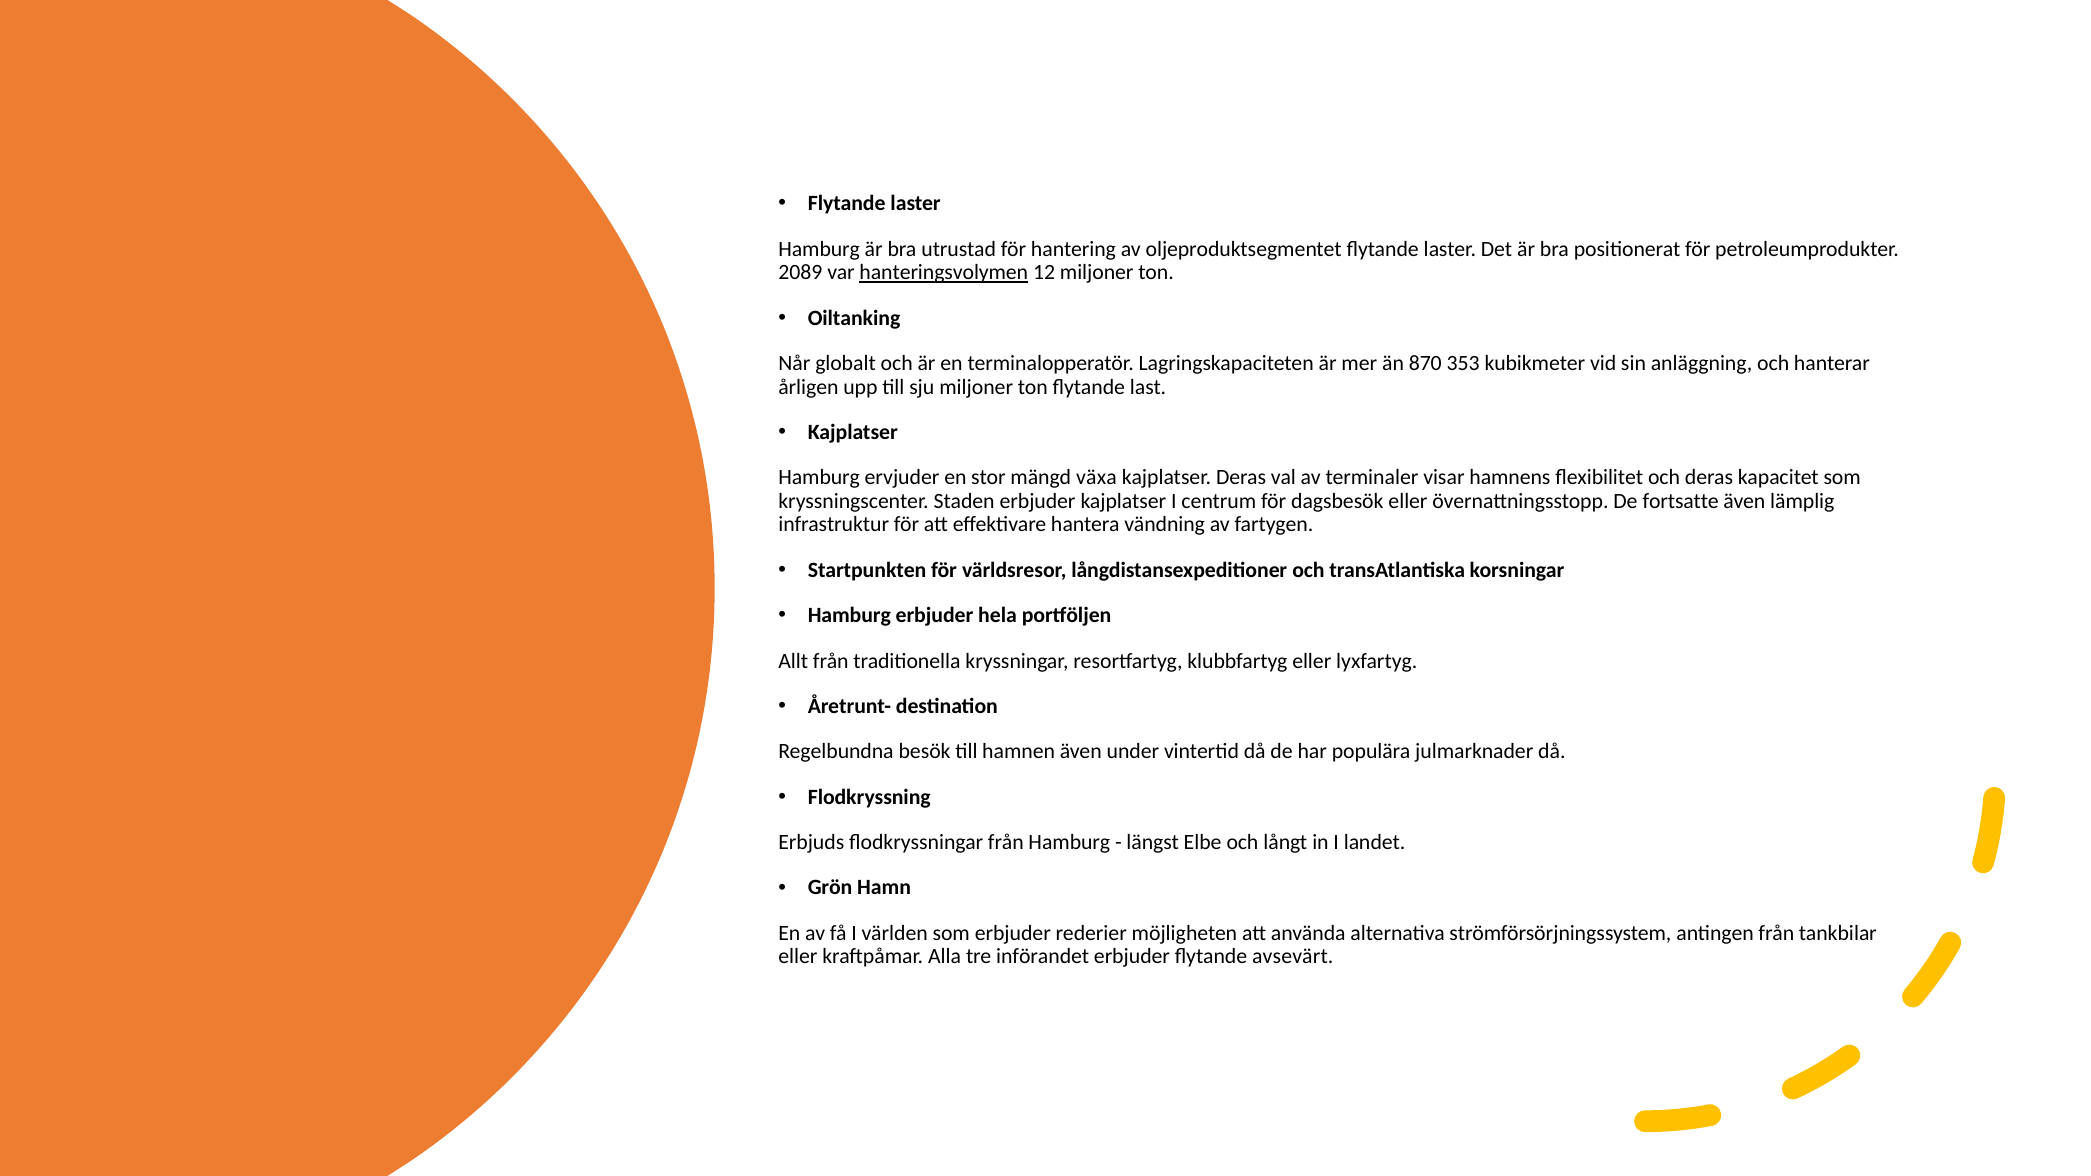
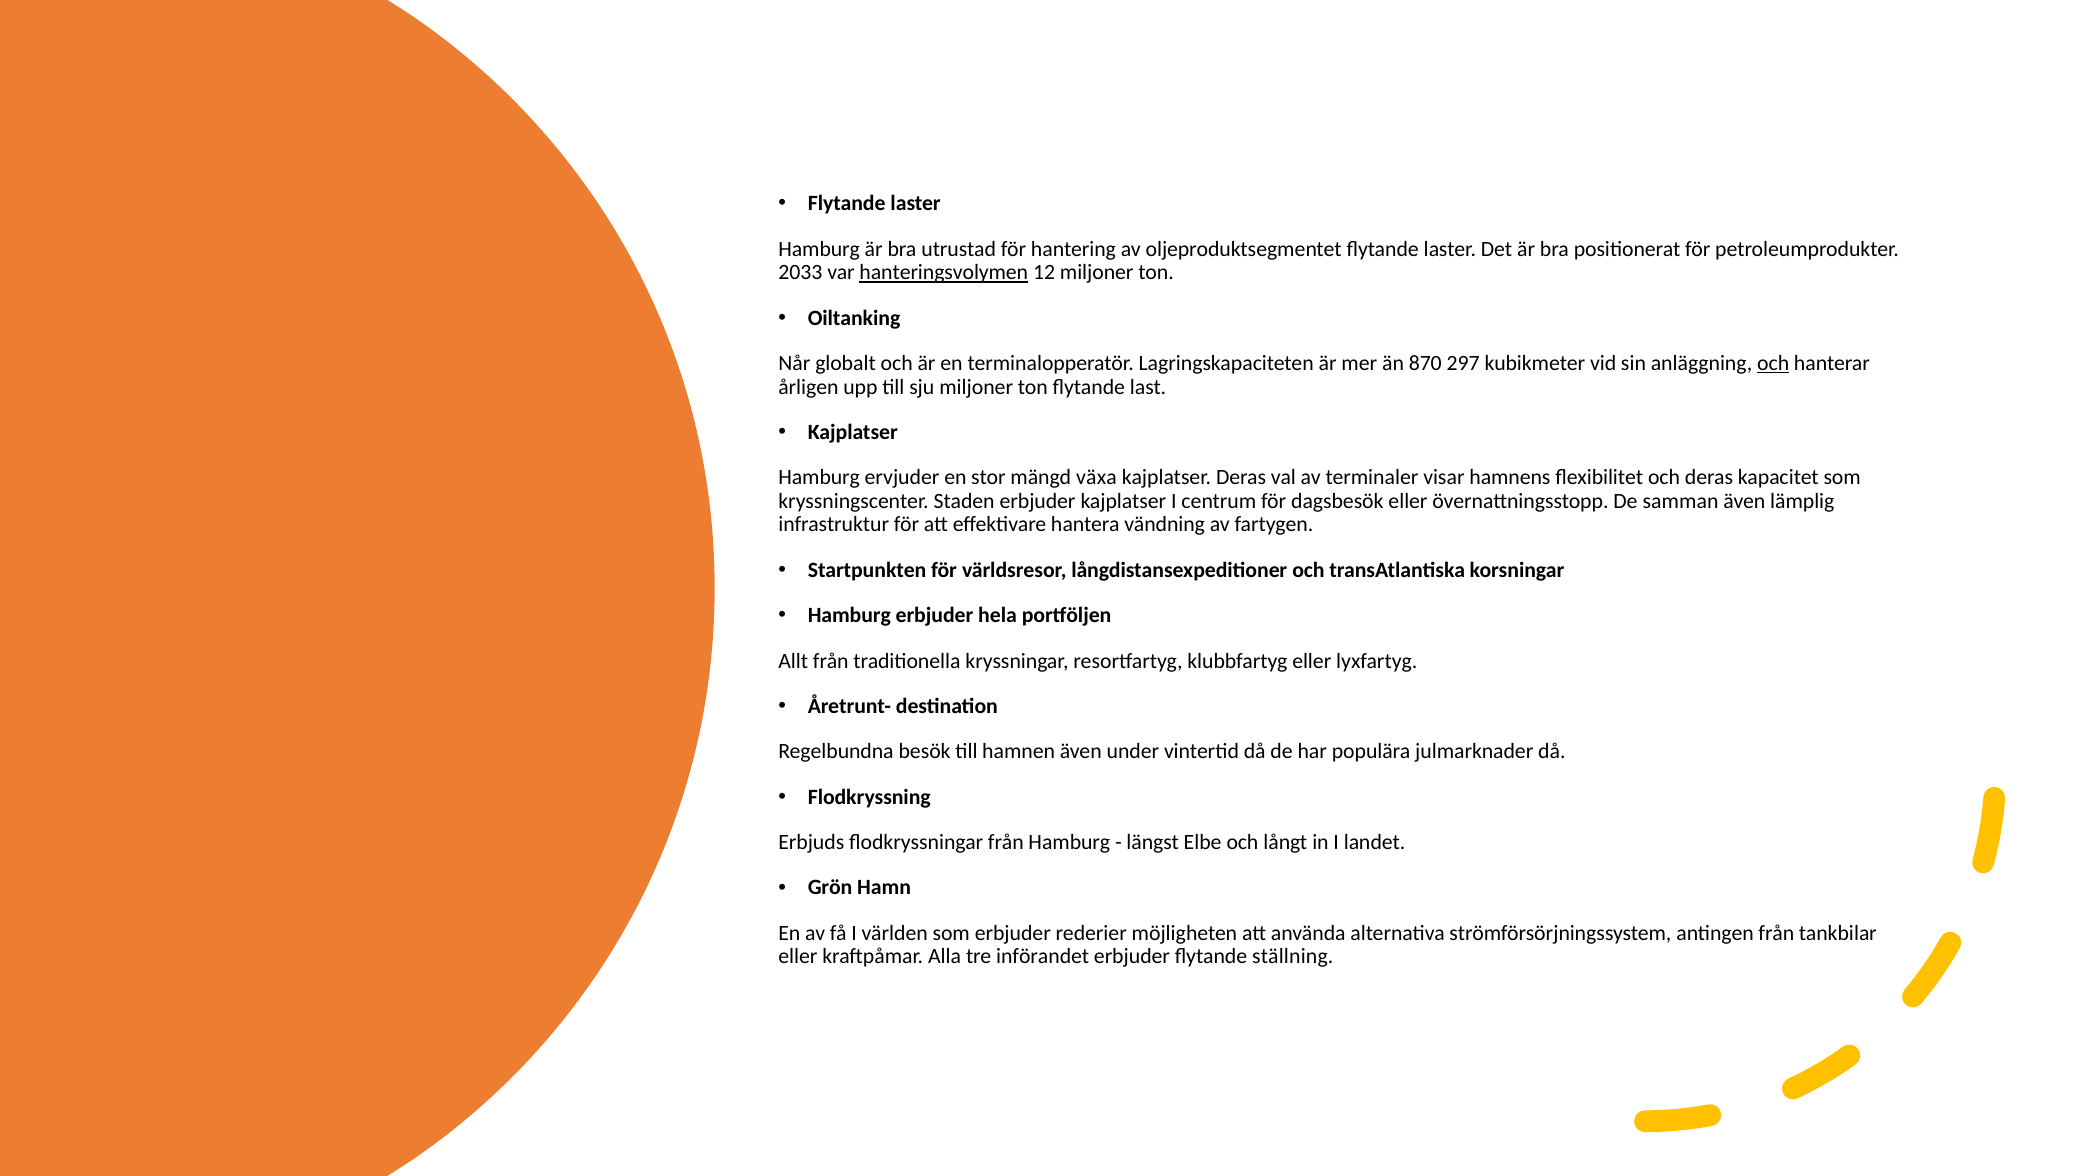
2089: 2089 -> 2033 (800, 273)
353: 353 -> 297 (1463, 363)
och underline: none -> present (1773, 363)
fortsatte: fortsatte -> samman (1681, 501)
avsevärt: avsevärt -> ställning (1293, 957)
